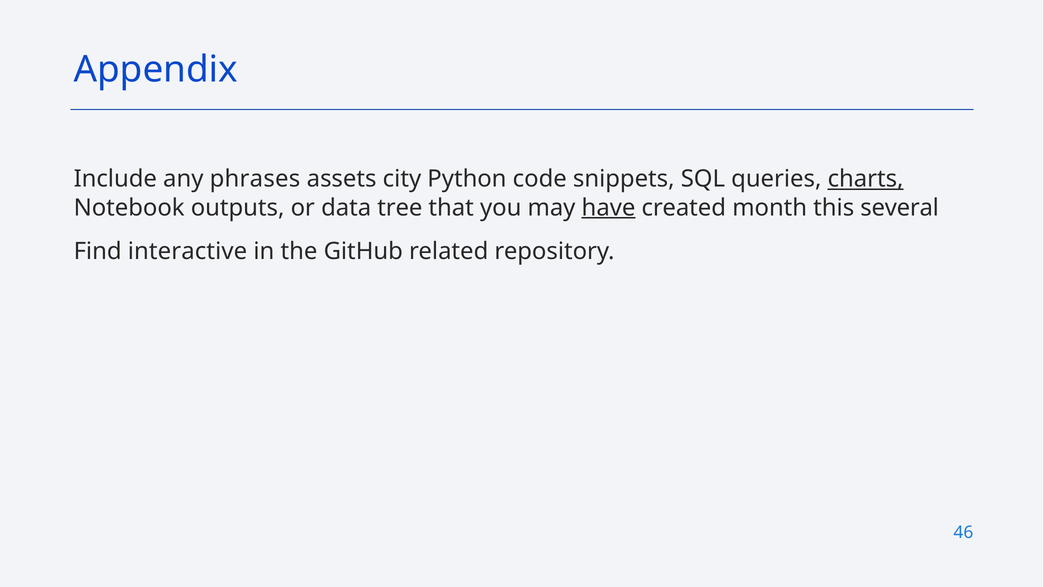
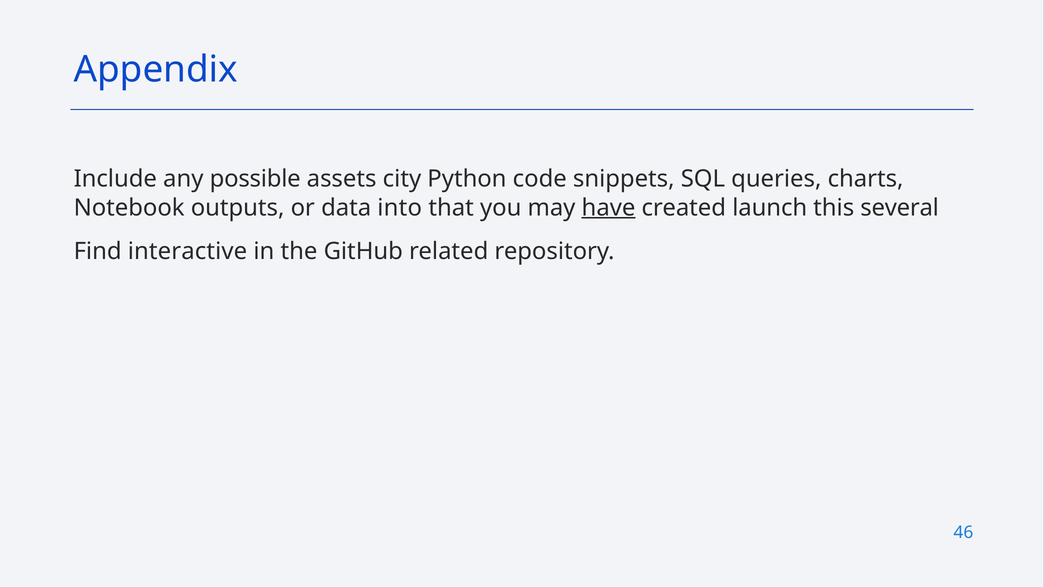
phrases: phrases -> possible (255, 179)
charts underline: present -> none (866, 179)
tree: tree -> into (400, 208)
month: month -> launch (770, 208)
